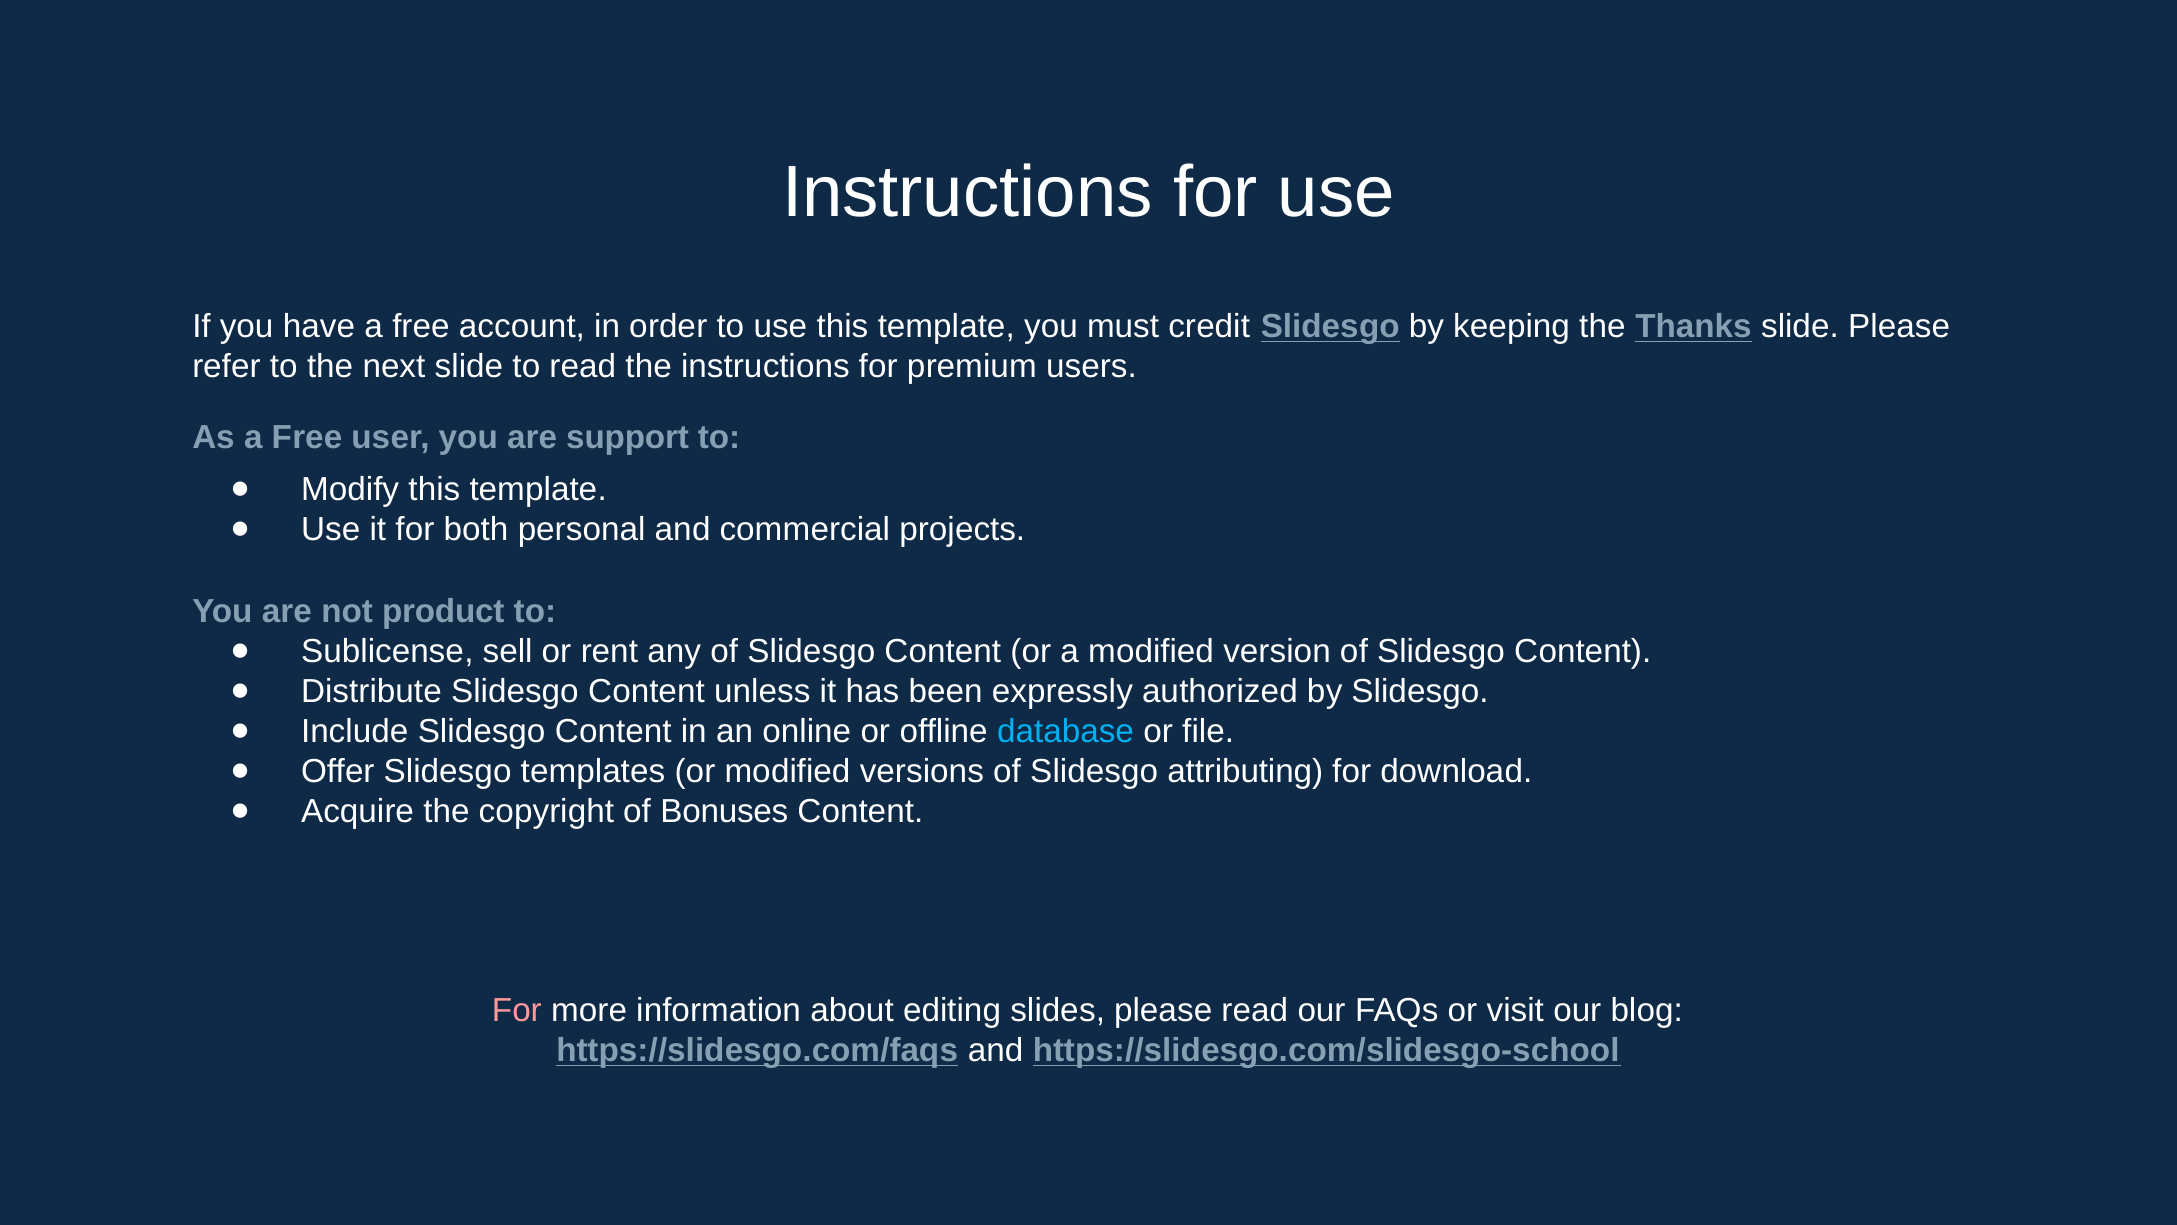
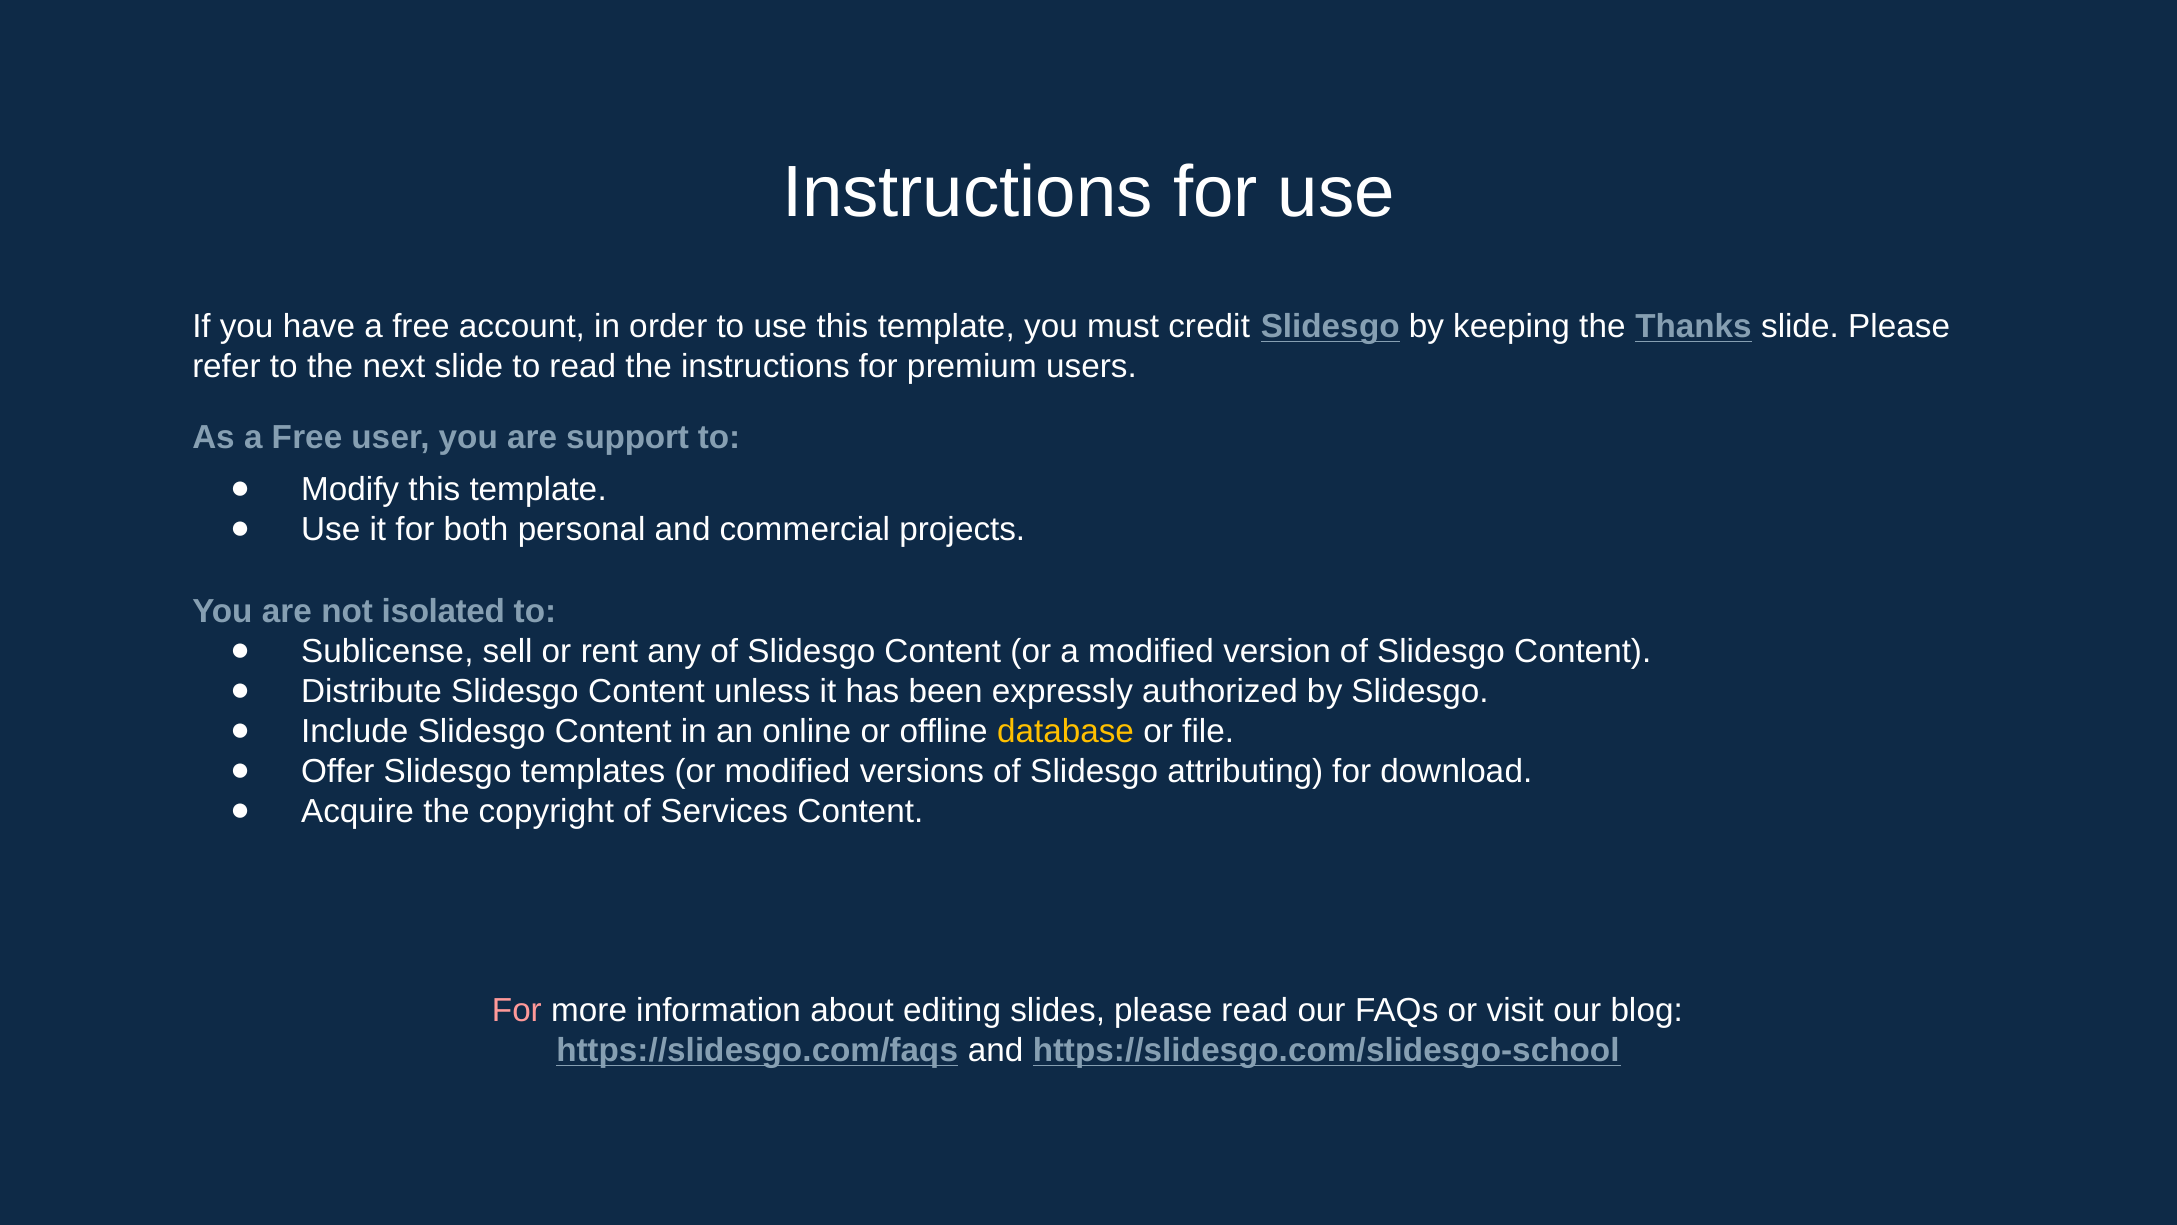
product: product -> isolated (443, 611)
database colour: light blue -> yellow (1066, 731)
Bonuses: Bonuses -> Services (724, 811)
